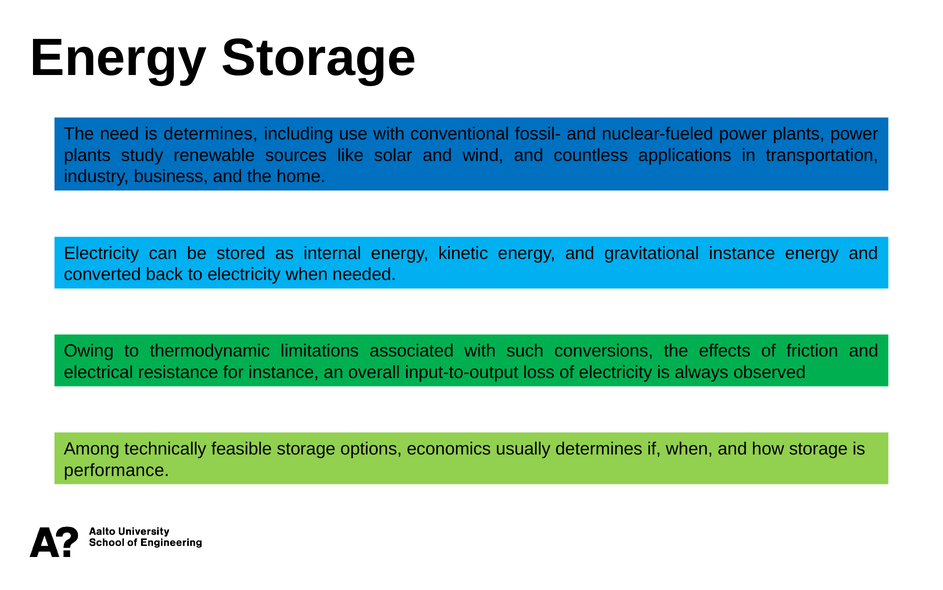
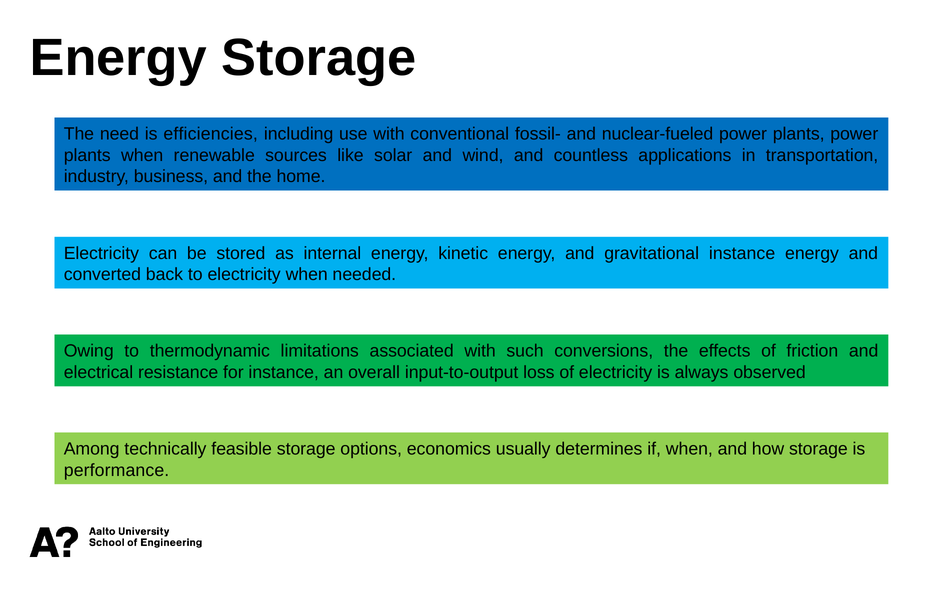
is determines: determines -> efficiencies (211, 134)
plants study: study -> when (142, 155)
